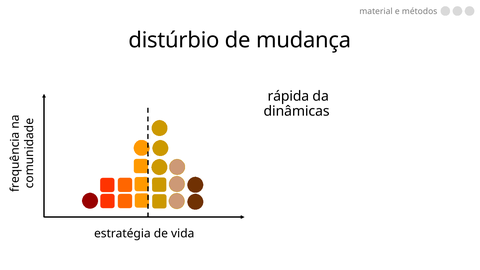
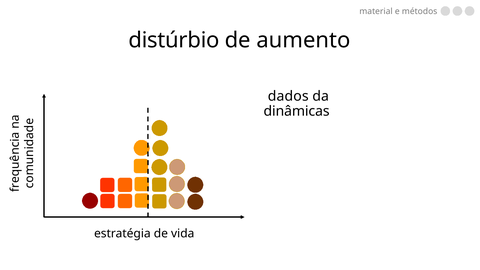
mudança: mudança -> aumento (303, 40)
rápida: rápida -> dados (288, 96)
